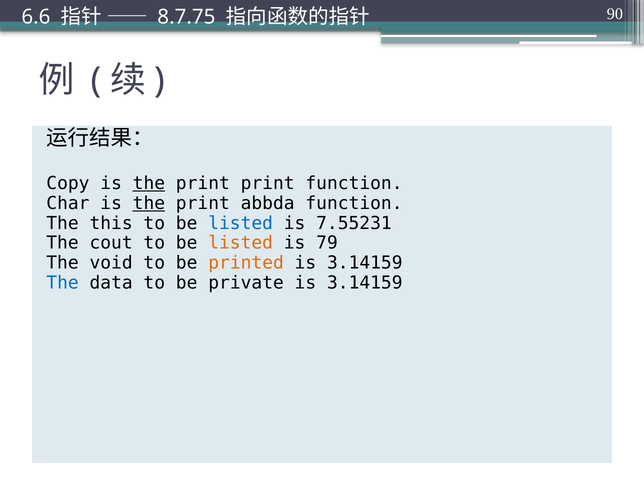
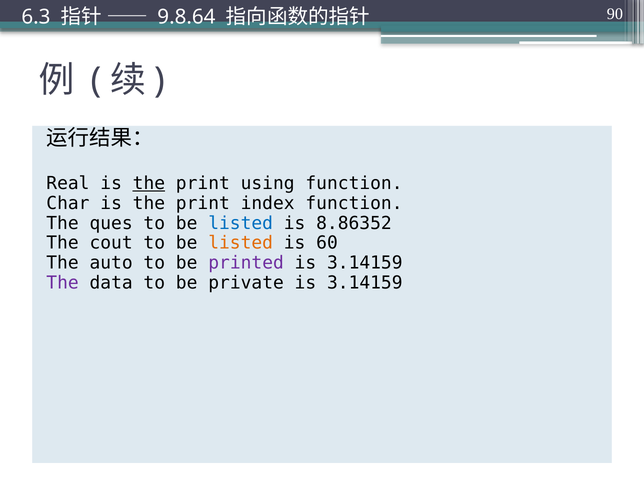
6.6: 6.6 -> 6.3 (36, 17)
8.7.75: 8.7.75 -> 9.8.64 (186, 17)
Copy: Copy -> Real (68, 183)
print print: print -> using (268, 183)
the underline: present -> none (149, 203)
abbda: abbda -> index (268, 203)
this: this -> ques (111, 223)
7.55231: 7.55231 -> 8.86352 (354, 223)
79: 79 -> 60 (327, 243)
void: void -> auto (111, 263)
printed colour: orange -> purple (246, 263)
The colour: blue -> purple (63, 283)
